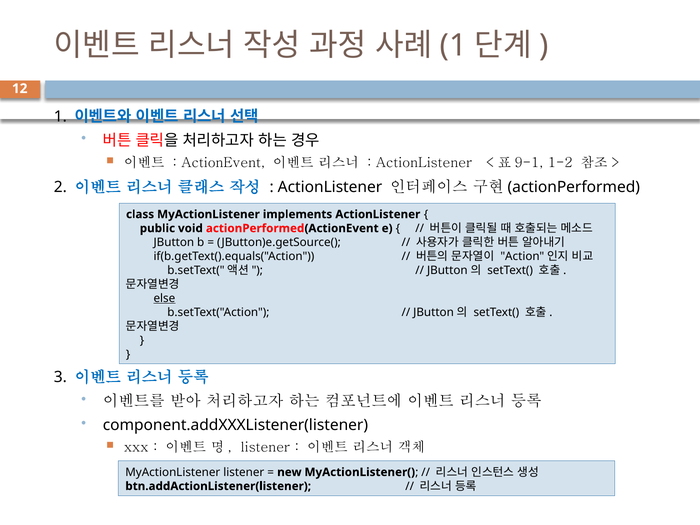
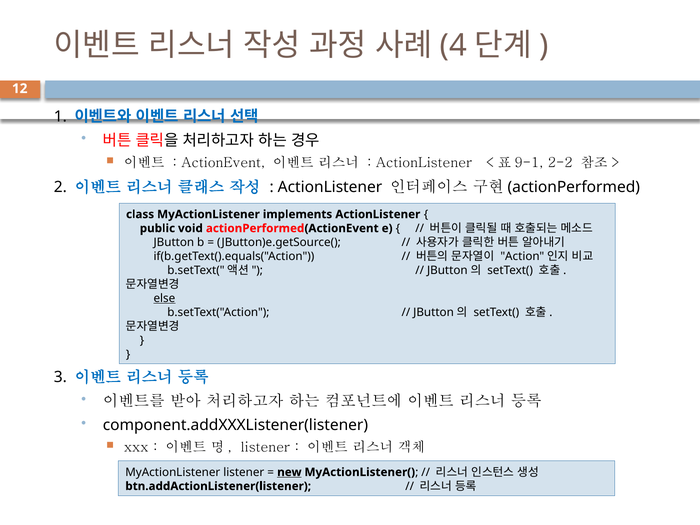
1: 1 -> 4 (454, 46)
1-2: 1-2 -> 2-2 (560, 163)
new underline: none -> present (289, 472)
